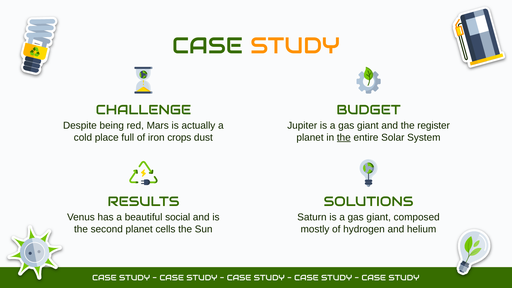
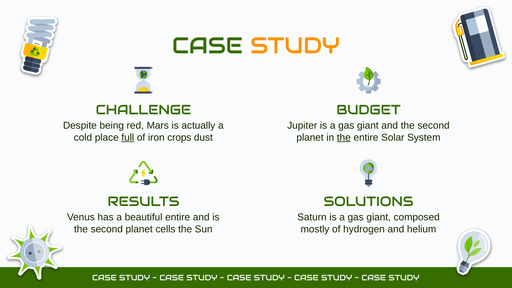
and the register: register -> second (434, 125)
full underline: none -> present (128, 137)
beautiful social: social -> entire (178, 217)
